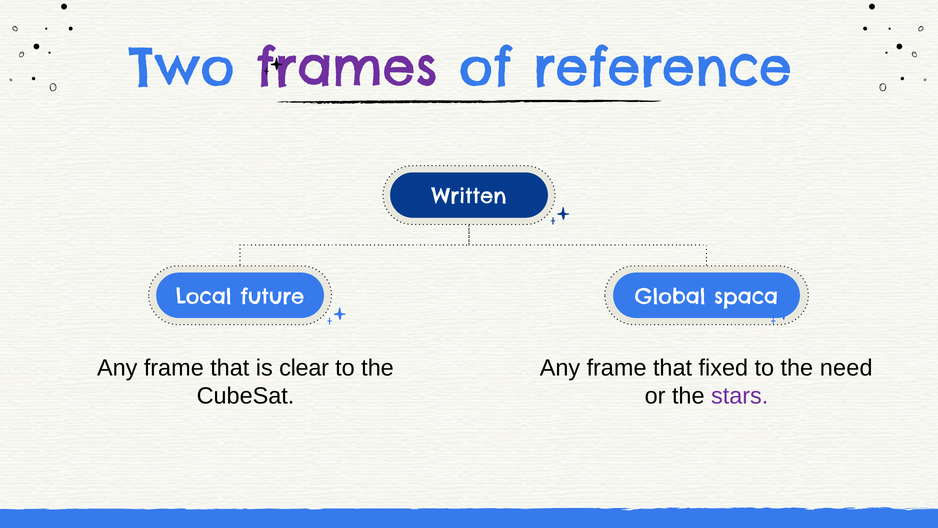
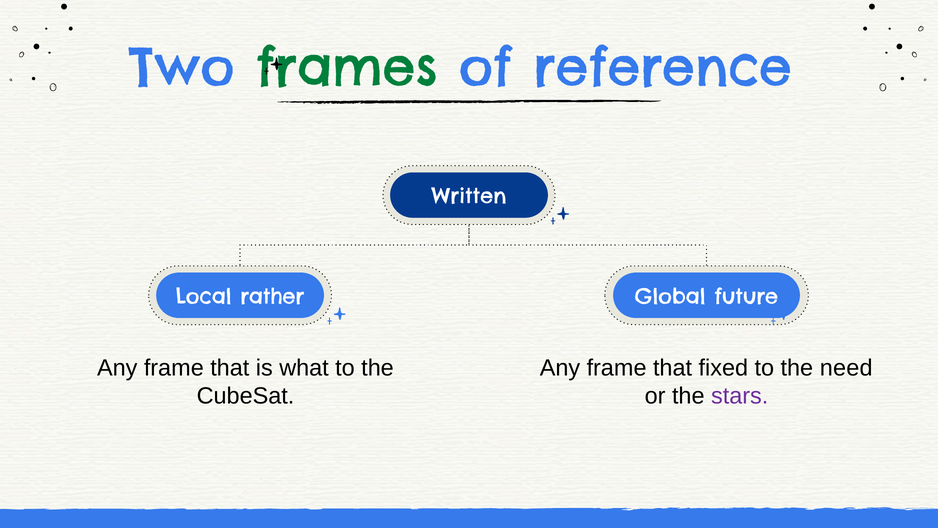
frames colour: purple -> green (347, 68)
future: future -> rather (272, 296)
spaca: spaca -> future (746, 296)
clear: clear -> what (304, 368)
